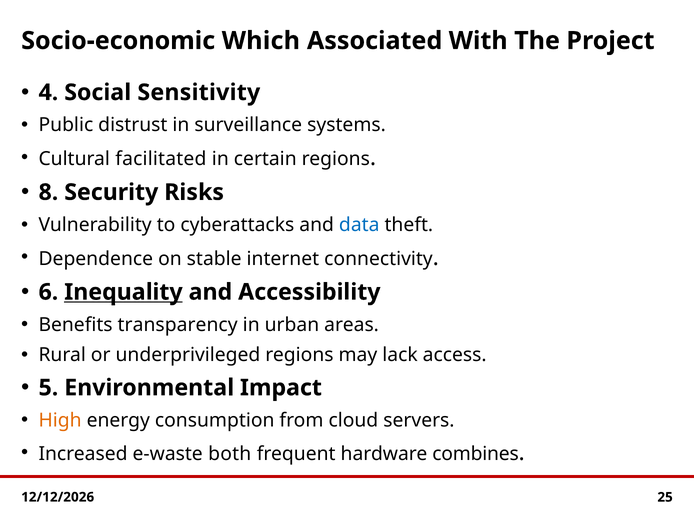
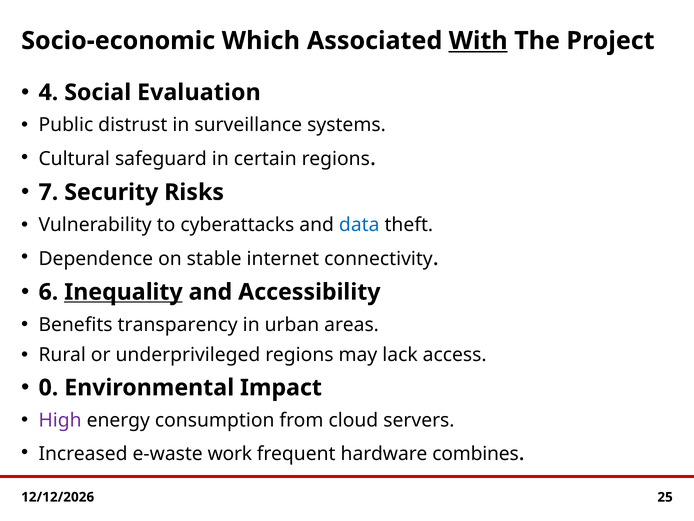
With underline: none -> present (478, 41)
Sensitivity: Sensitivity -> Evaluation (199, 92)
facilitated: facilitated -> safeguard (161, 159)
8: 8 -> 7 (48, 192)
5: 5 -> 0 (48, 387)
High colour: orange -> purple (60, 420)
both: both -> work (230, 454)
